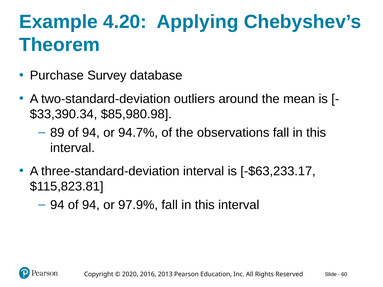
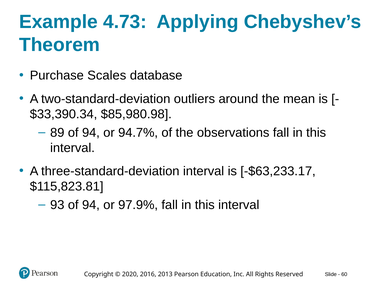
4.20: 4.20 -> 4.73 (125, 22)
Survey: Survey -> Scales (107, 76)
94: 94 -> 93 (57, 205)
